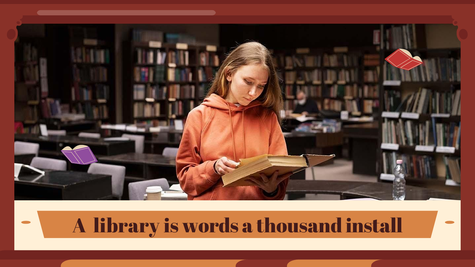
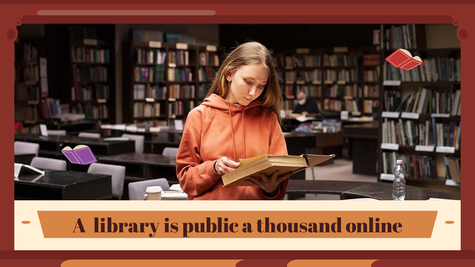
words: words -> public (210, 226)
install: install -> online (374, 226)
